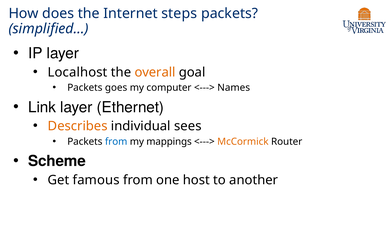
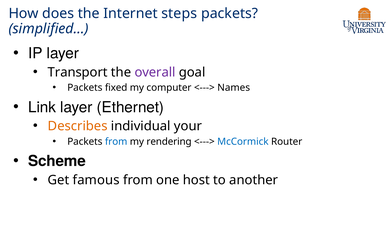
Localhost: Localhost -> Transport (78, 72)
overall colour: orange -> purple (155, 72)
goes: goes -> fixed (116, 88)
sees: sees -> your (188, 126)
mappings: mappings -> rendering (169, 142)
McCormick colour: orange -> blue (243, 142)
